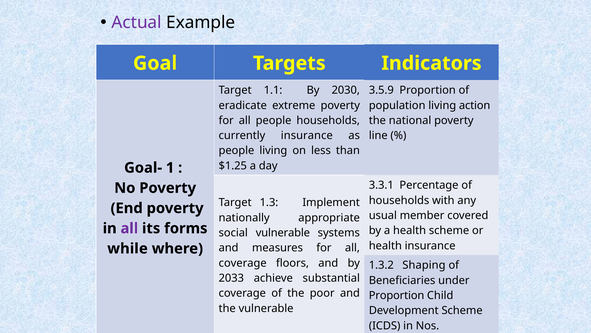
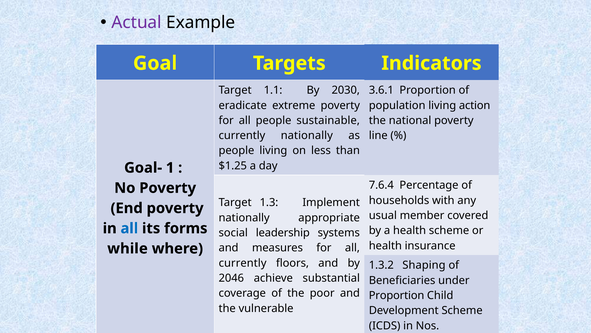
3.5.9: 3.5.9 -> 3.6.1 (381, 90)
people households: households -> sustainable (328, 120)
currently insurance: insurance -> nationally (307, 135)
3.3.1: 3.3.1 -> 7.6.4 (381, 185)
all colour: purple -> blue (129, 228)
social vulnerable: vulnerable -> leadership (283, 232)
coverage: coverage -> currently (243, 263)
2033: 2033 -> 2046 (231, 278)
